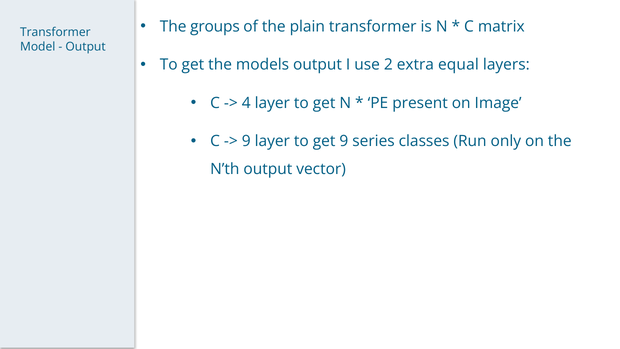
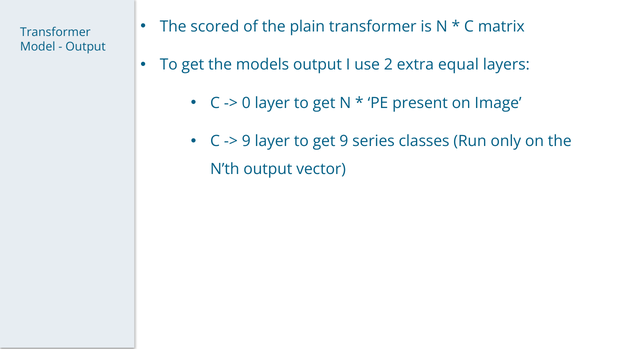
groups: groups -> scored (215, 27)
4: 4 -> 0 (246, 103)
